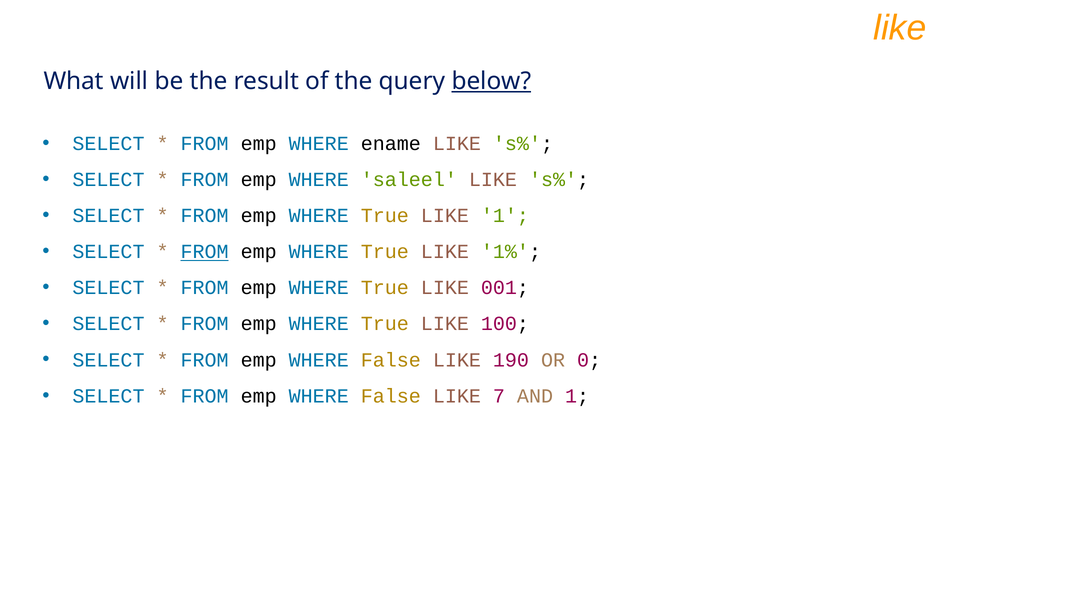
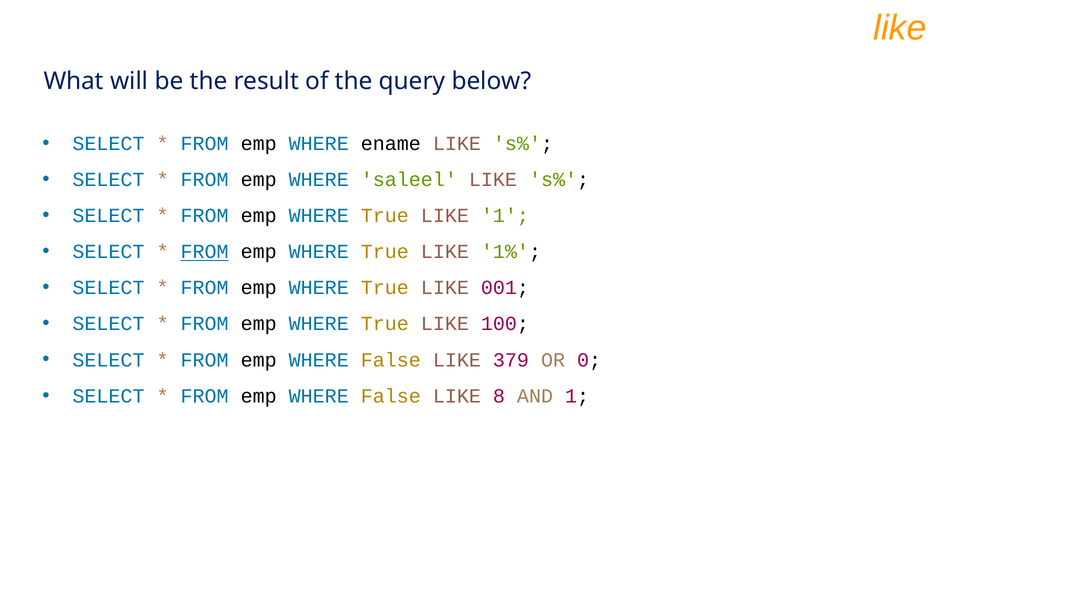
below underline: present -> none (491, 81)
190: 190 -> 379 (511, 360)
7: 7 -> 8 (499, 396)
